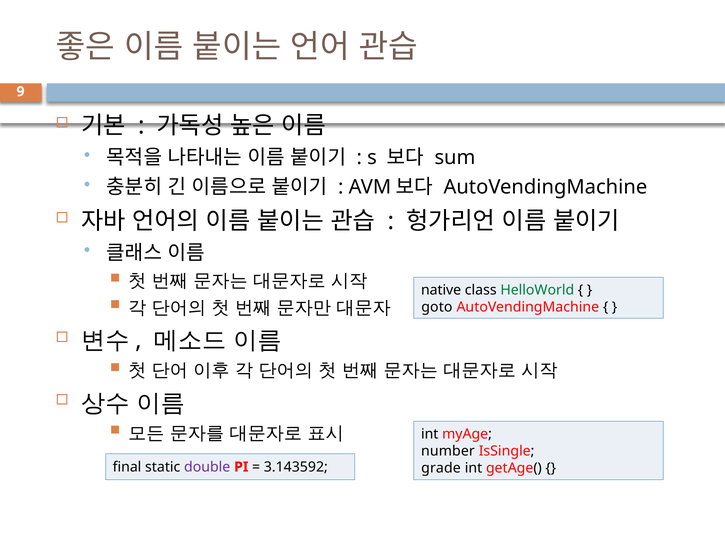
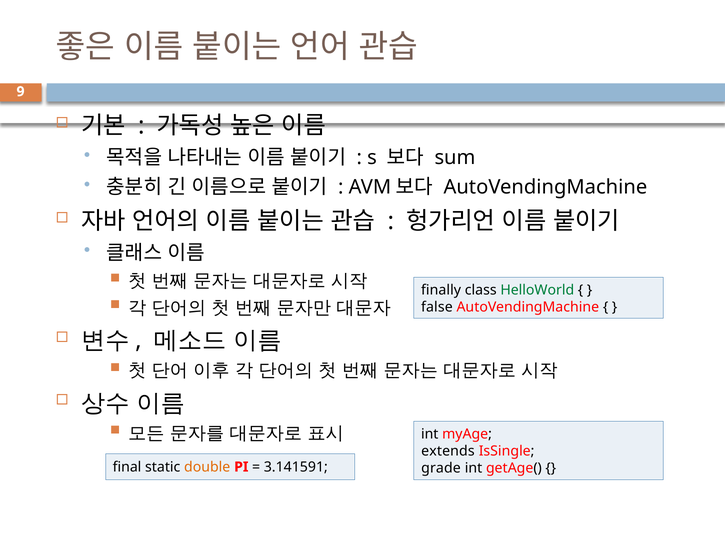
native: native -> finally (441, 291)
goto: goto -> false (437, 307)
number: number -> extends (448, 452)
double colour: purple -> orange (207, 468)
3.143592: 3.143592 -> 3.141591 (296, 468)
